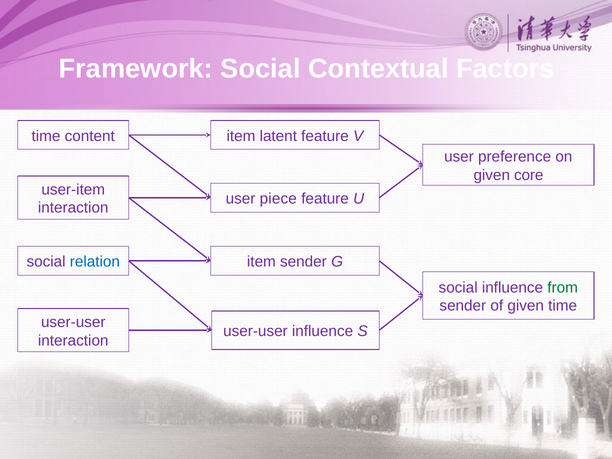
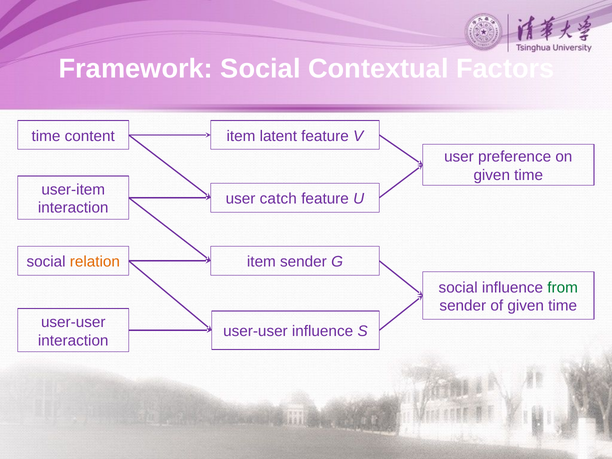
core: core -> time (529, 175)
piece: piece -> catch (278, 199)
relation colour: blue -> orange (95, 262)
